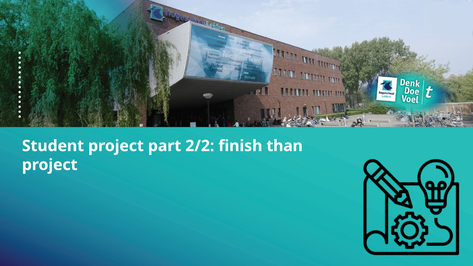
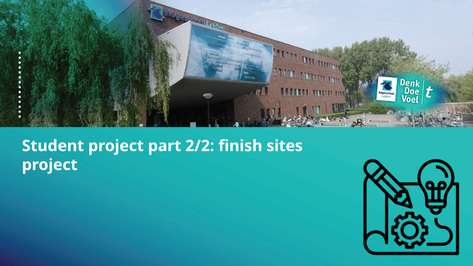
than: than -> sites (285, 146)
